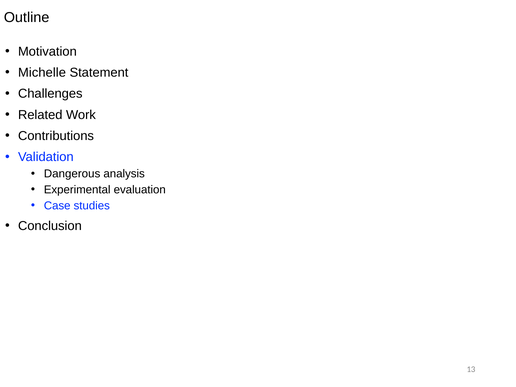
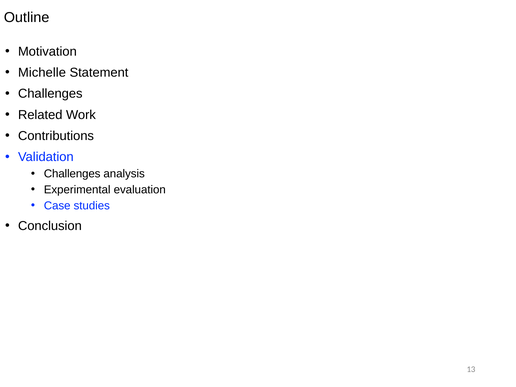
Dangerous: Dangerous -> Challenges (72, 174)
